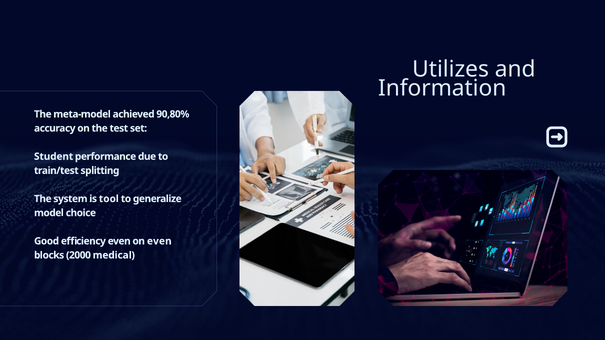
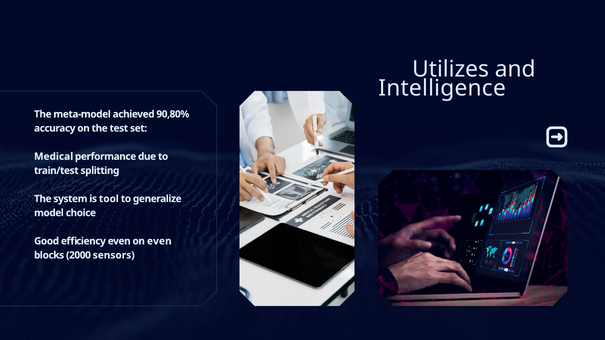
Information: Information -> Intelligence (442, 88)
Student: Student -> Medical (54, 157)
medical: medical -> sensors (114, 255)
